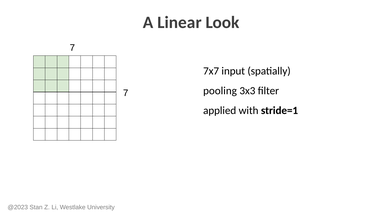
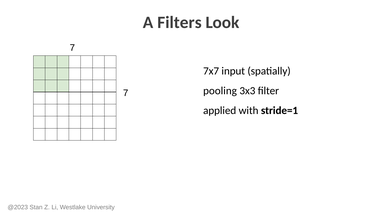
Linear: Linear -> Filters (179, 23)
